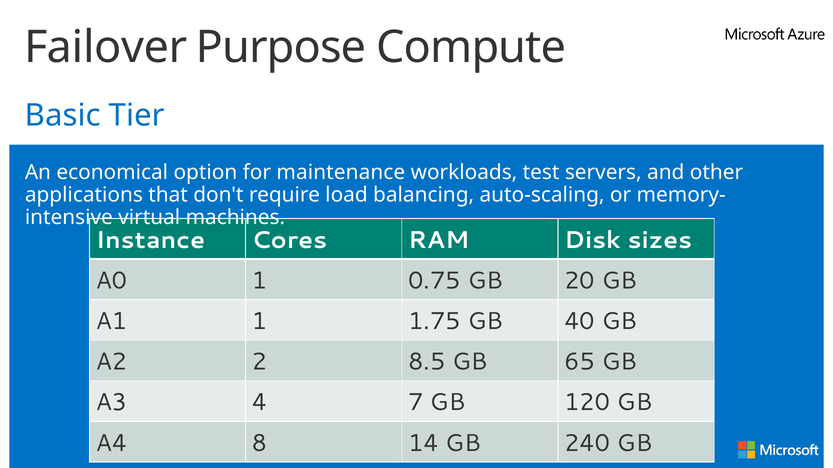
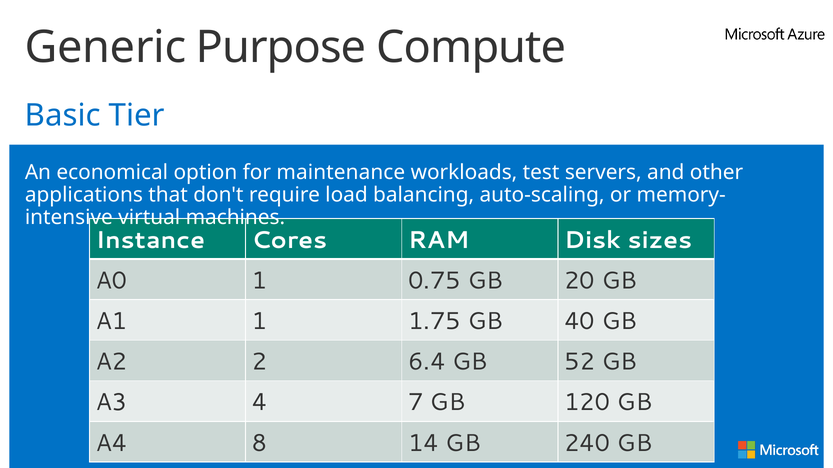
Failover: Failover -> Generic (106, 47)
8.5: 8.5 -> 6.4 (427, 362)
65: 65 -> 52 (580, 362)
